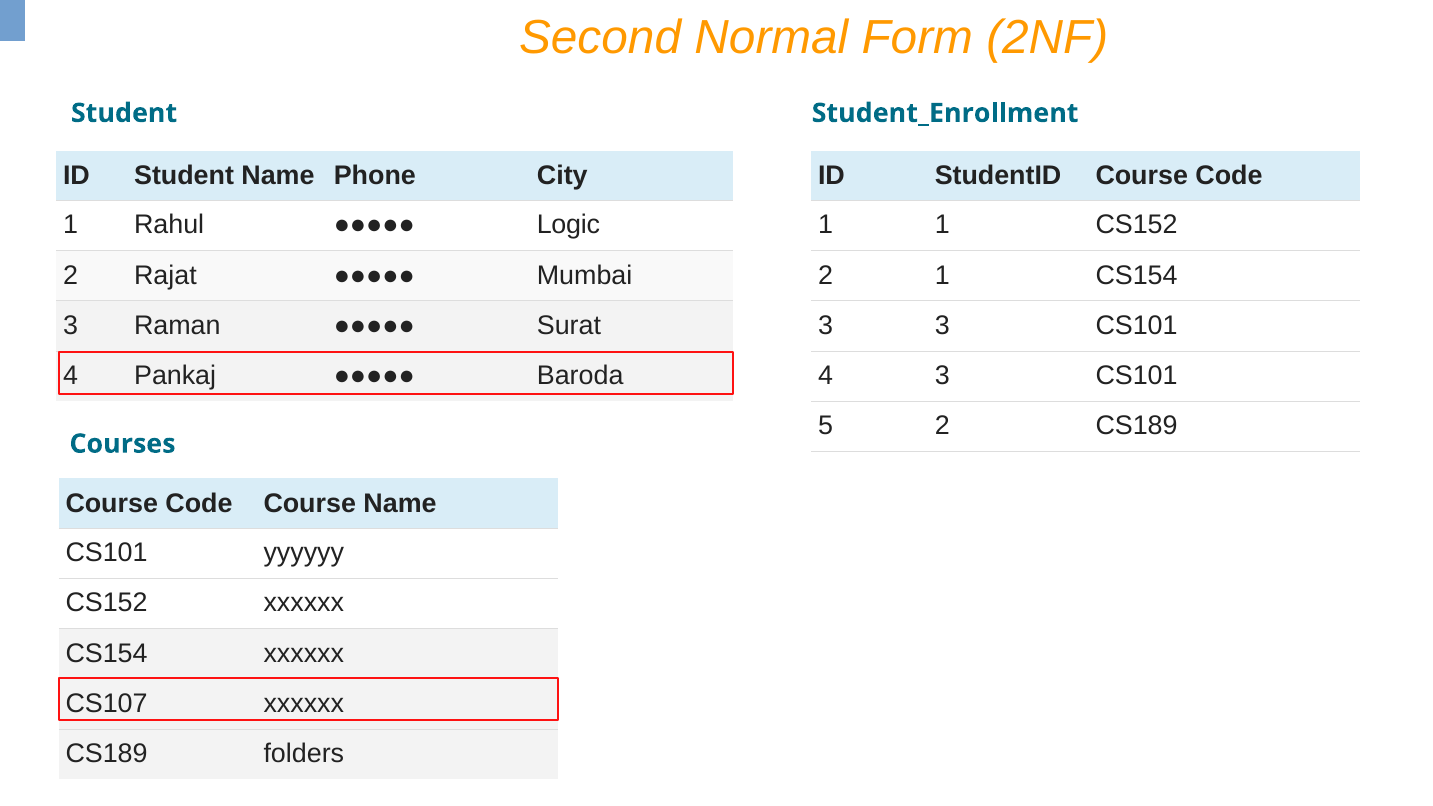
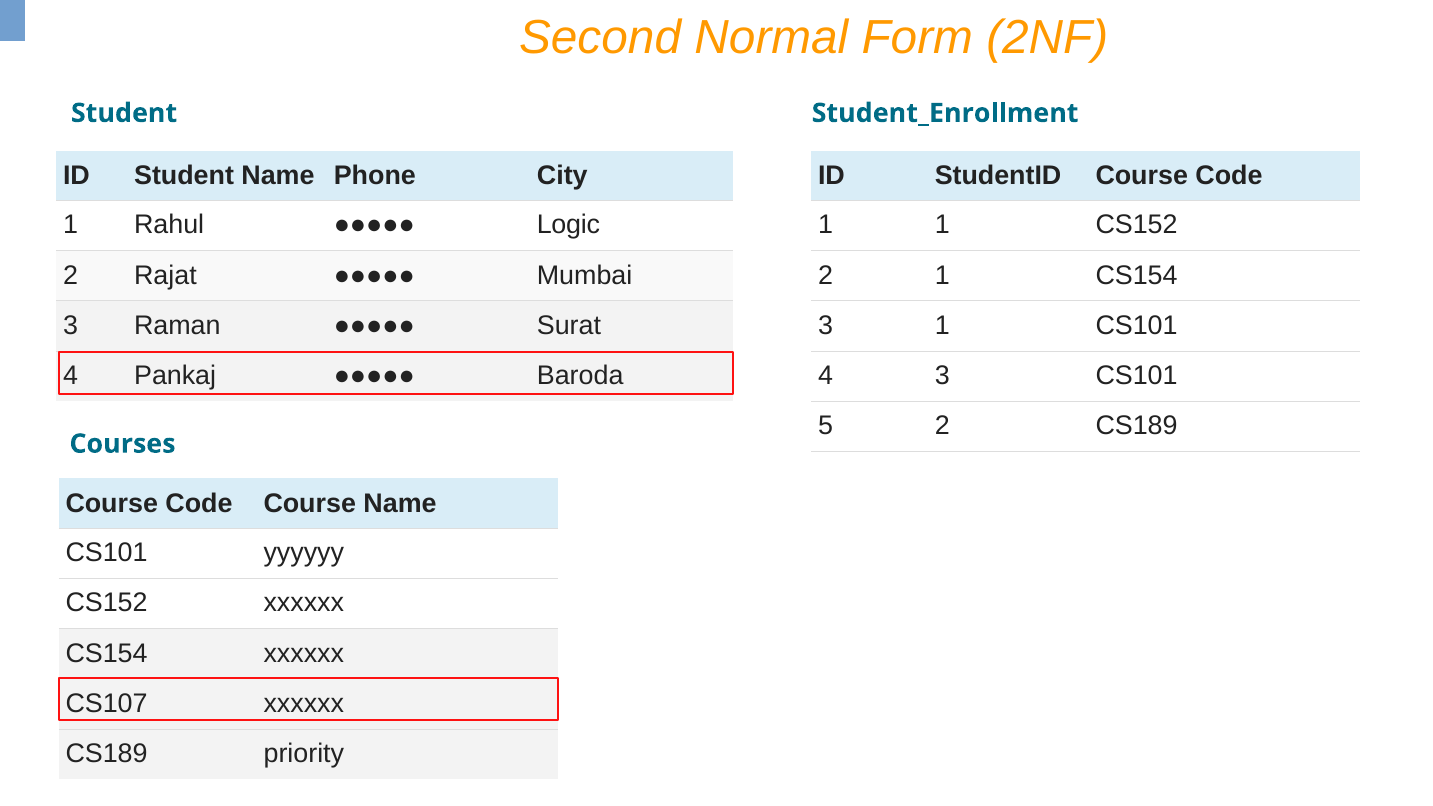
3 3: 3 -> 1 (942, 325)
folders: folders -> priority (304, 754)
